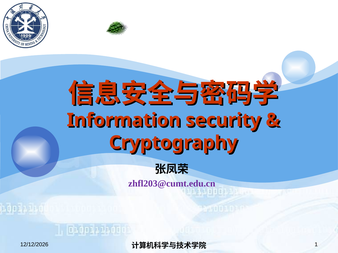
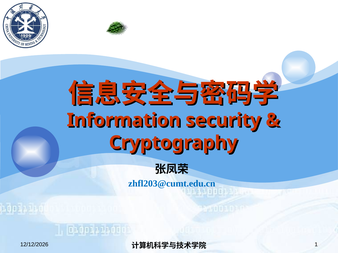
zhfl203@cumt.edu.cn colour: purple -> blue (172, 184)
